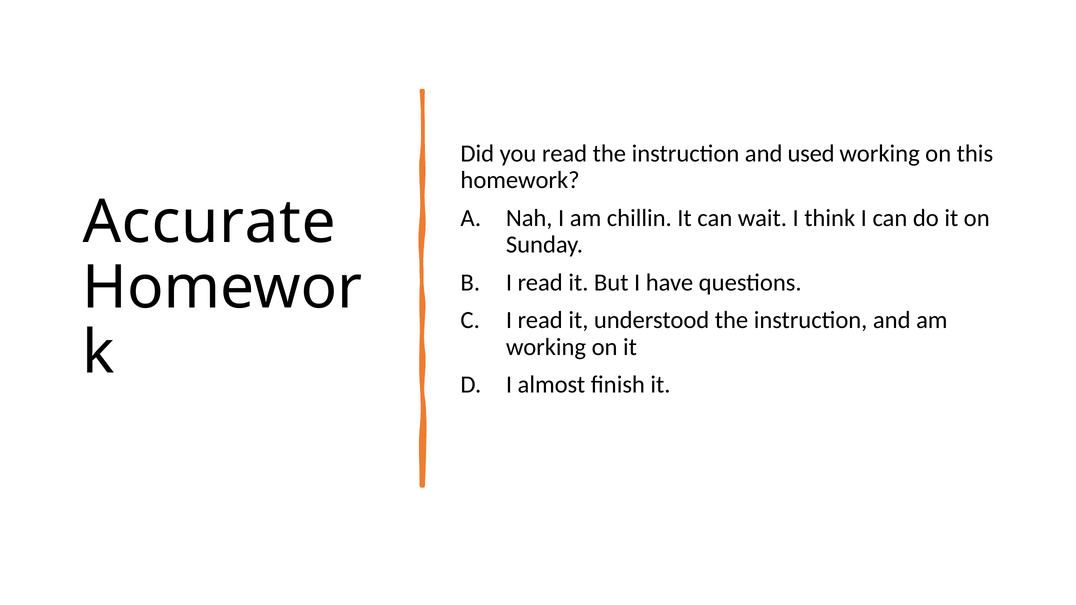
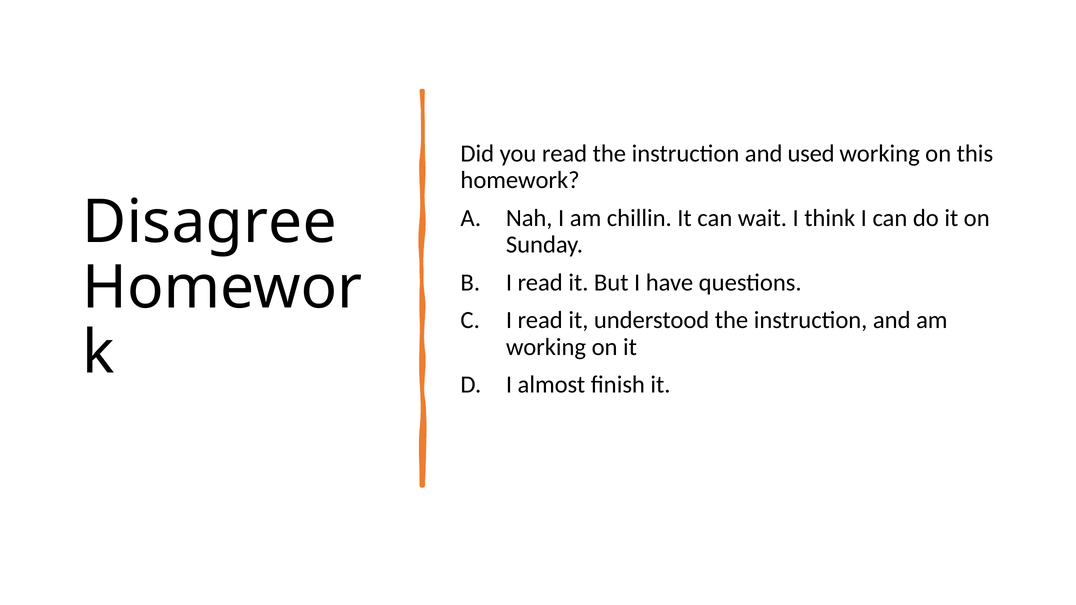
Accurate: Accurate -> Disagree (210, 222)
